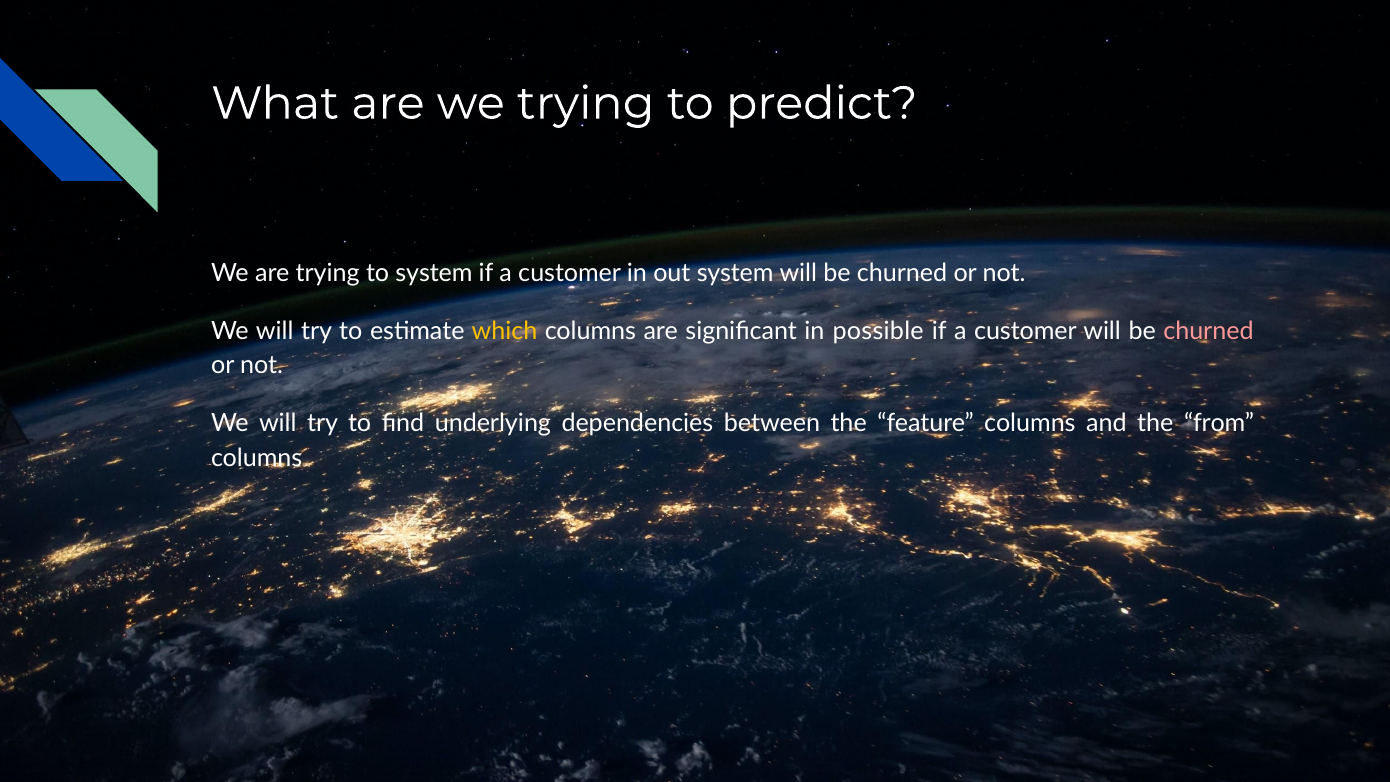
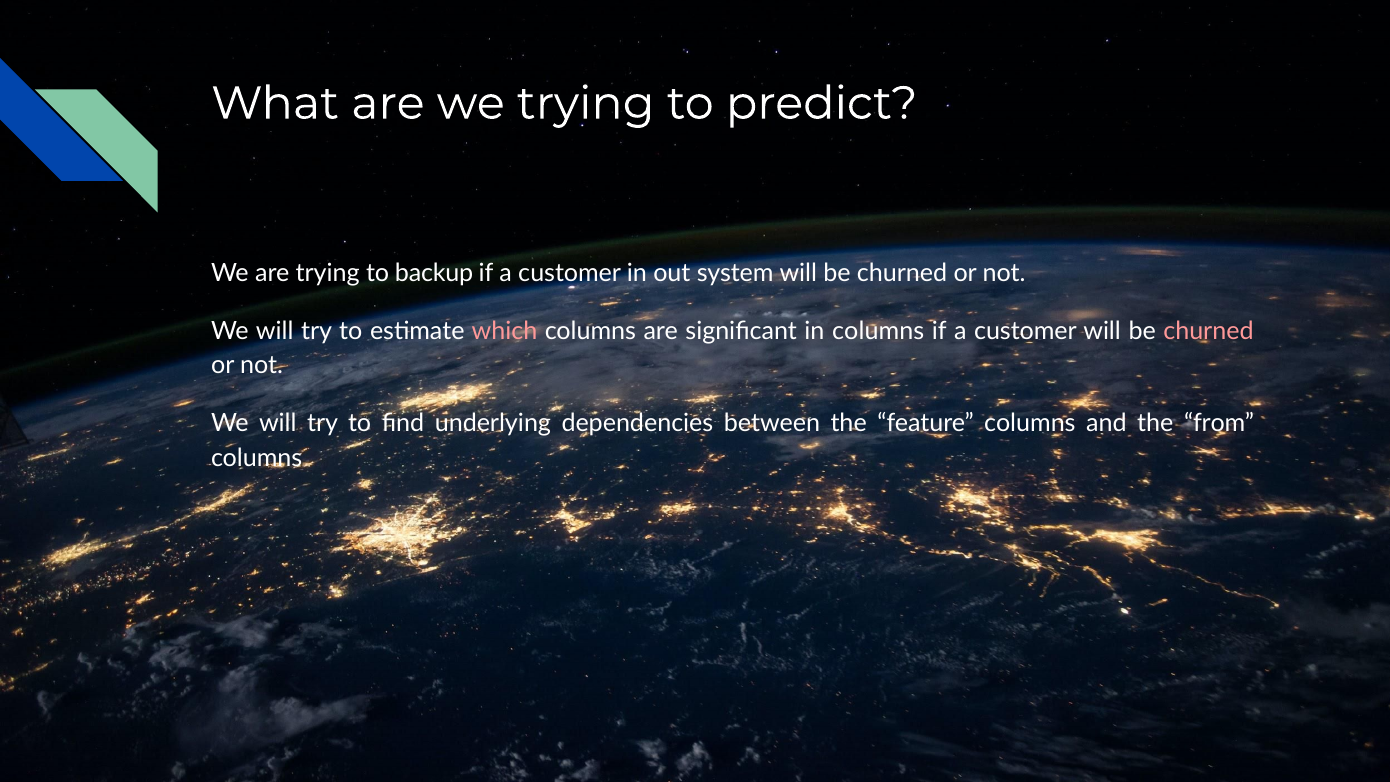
to system: system -> backup (434, 273)
which colour: yellow -> pink (504, 331)
in possible: possible -> columns (878, 331)
